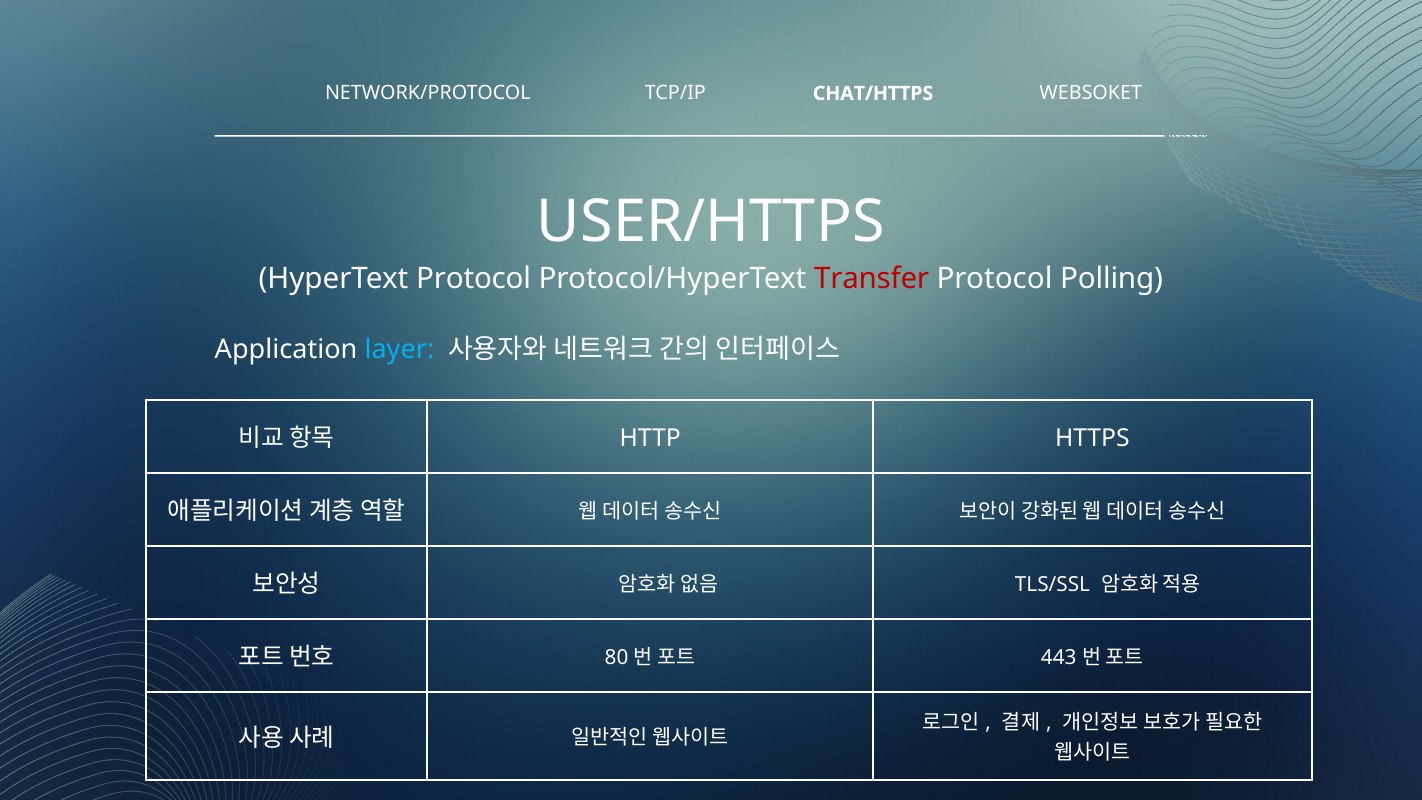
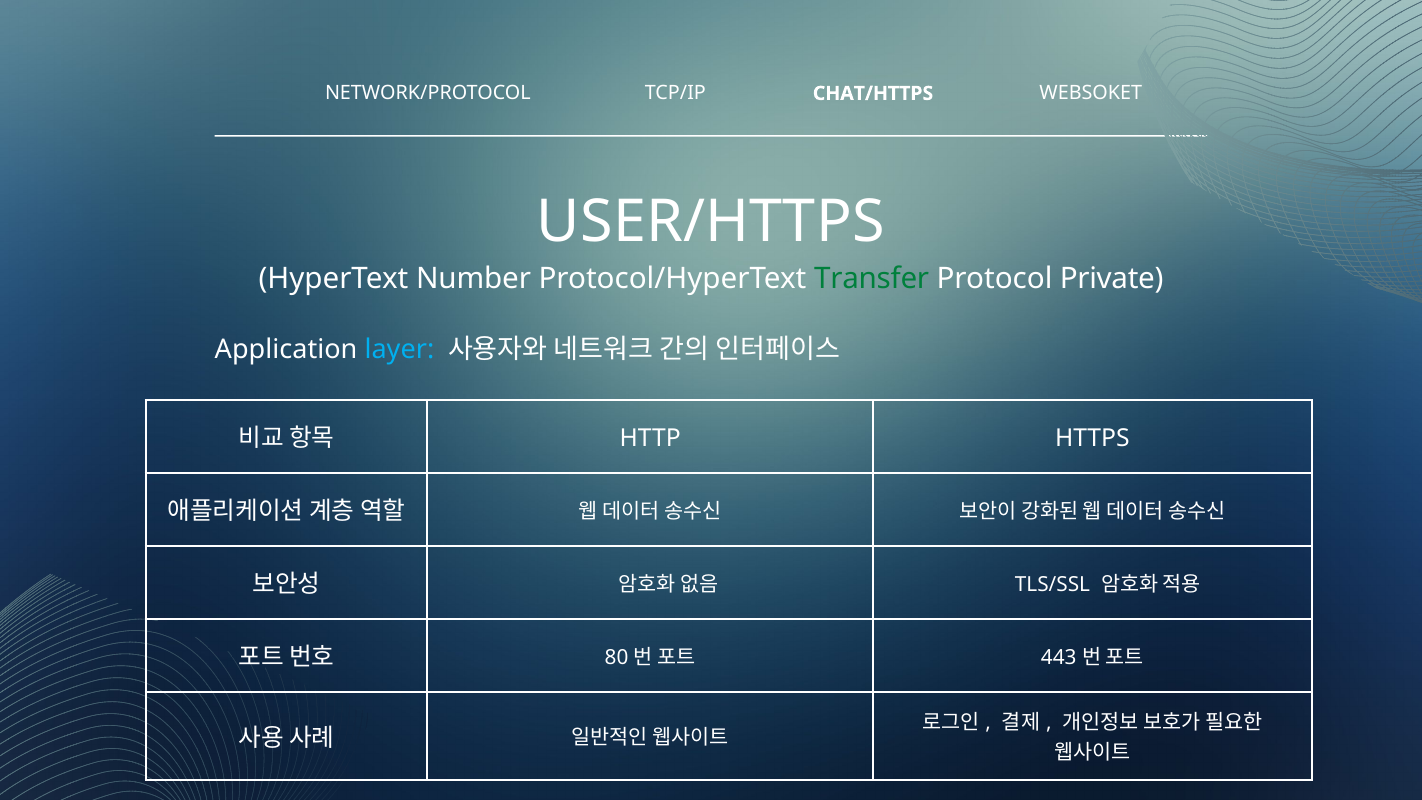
HyperText Protocol: Protocol -> Number (474, 279)
Transfer colour: red -> green (872, 279)
Polling: Polling -> Private (1112, 279)
